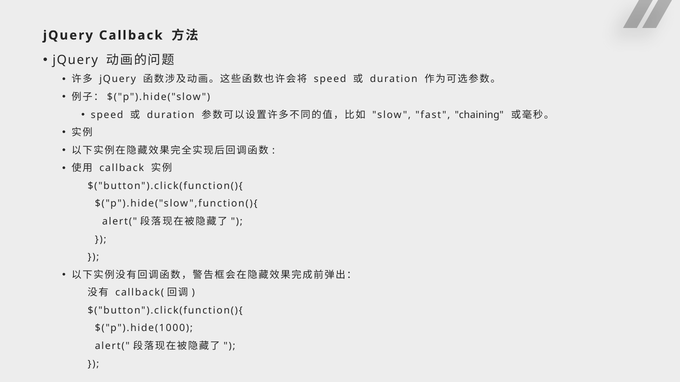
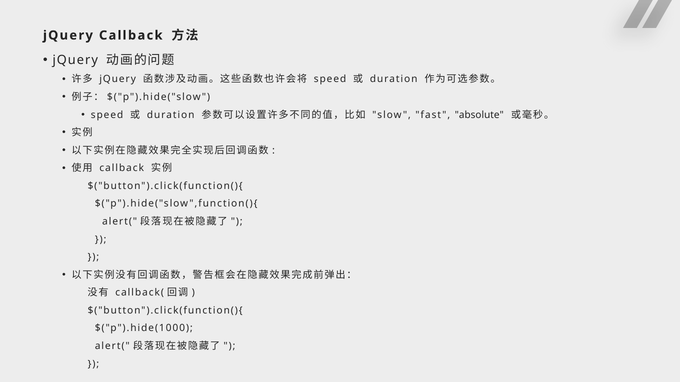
chaining: chaining -> absolute (479, 115)
